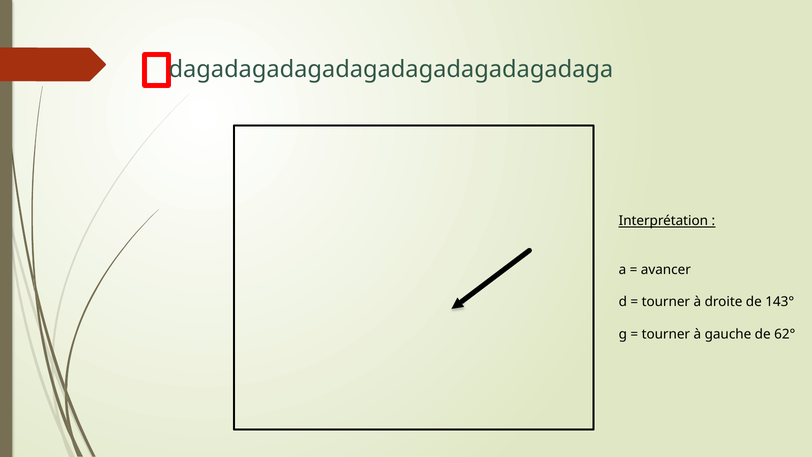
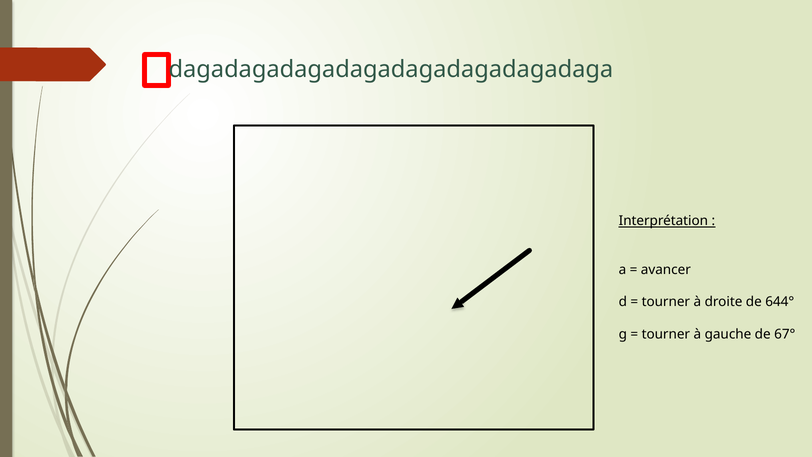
143°: 143° -> 644° (780, 302)
62°: 62° -> 67° (785, 334)
